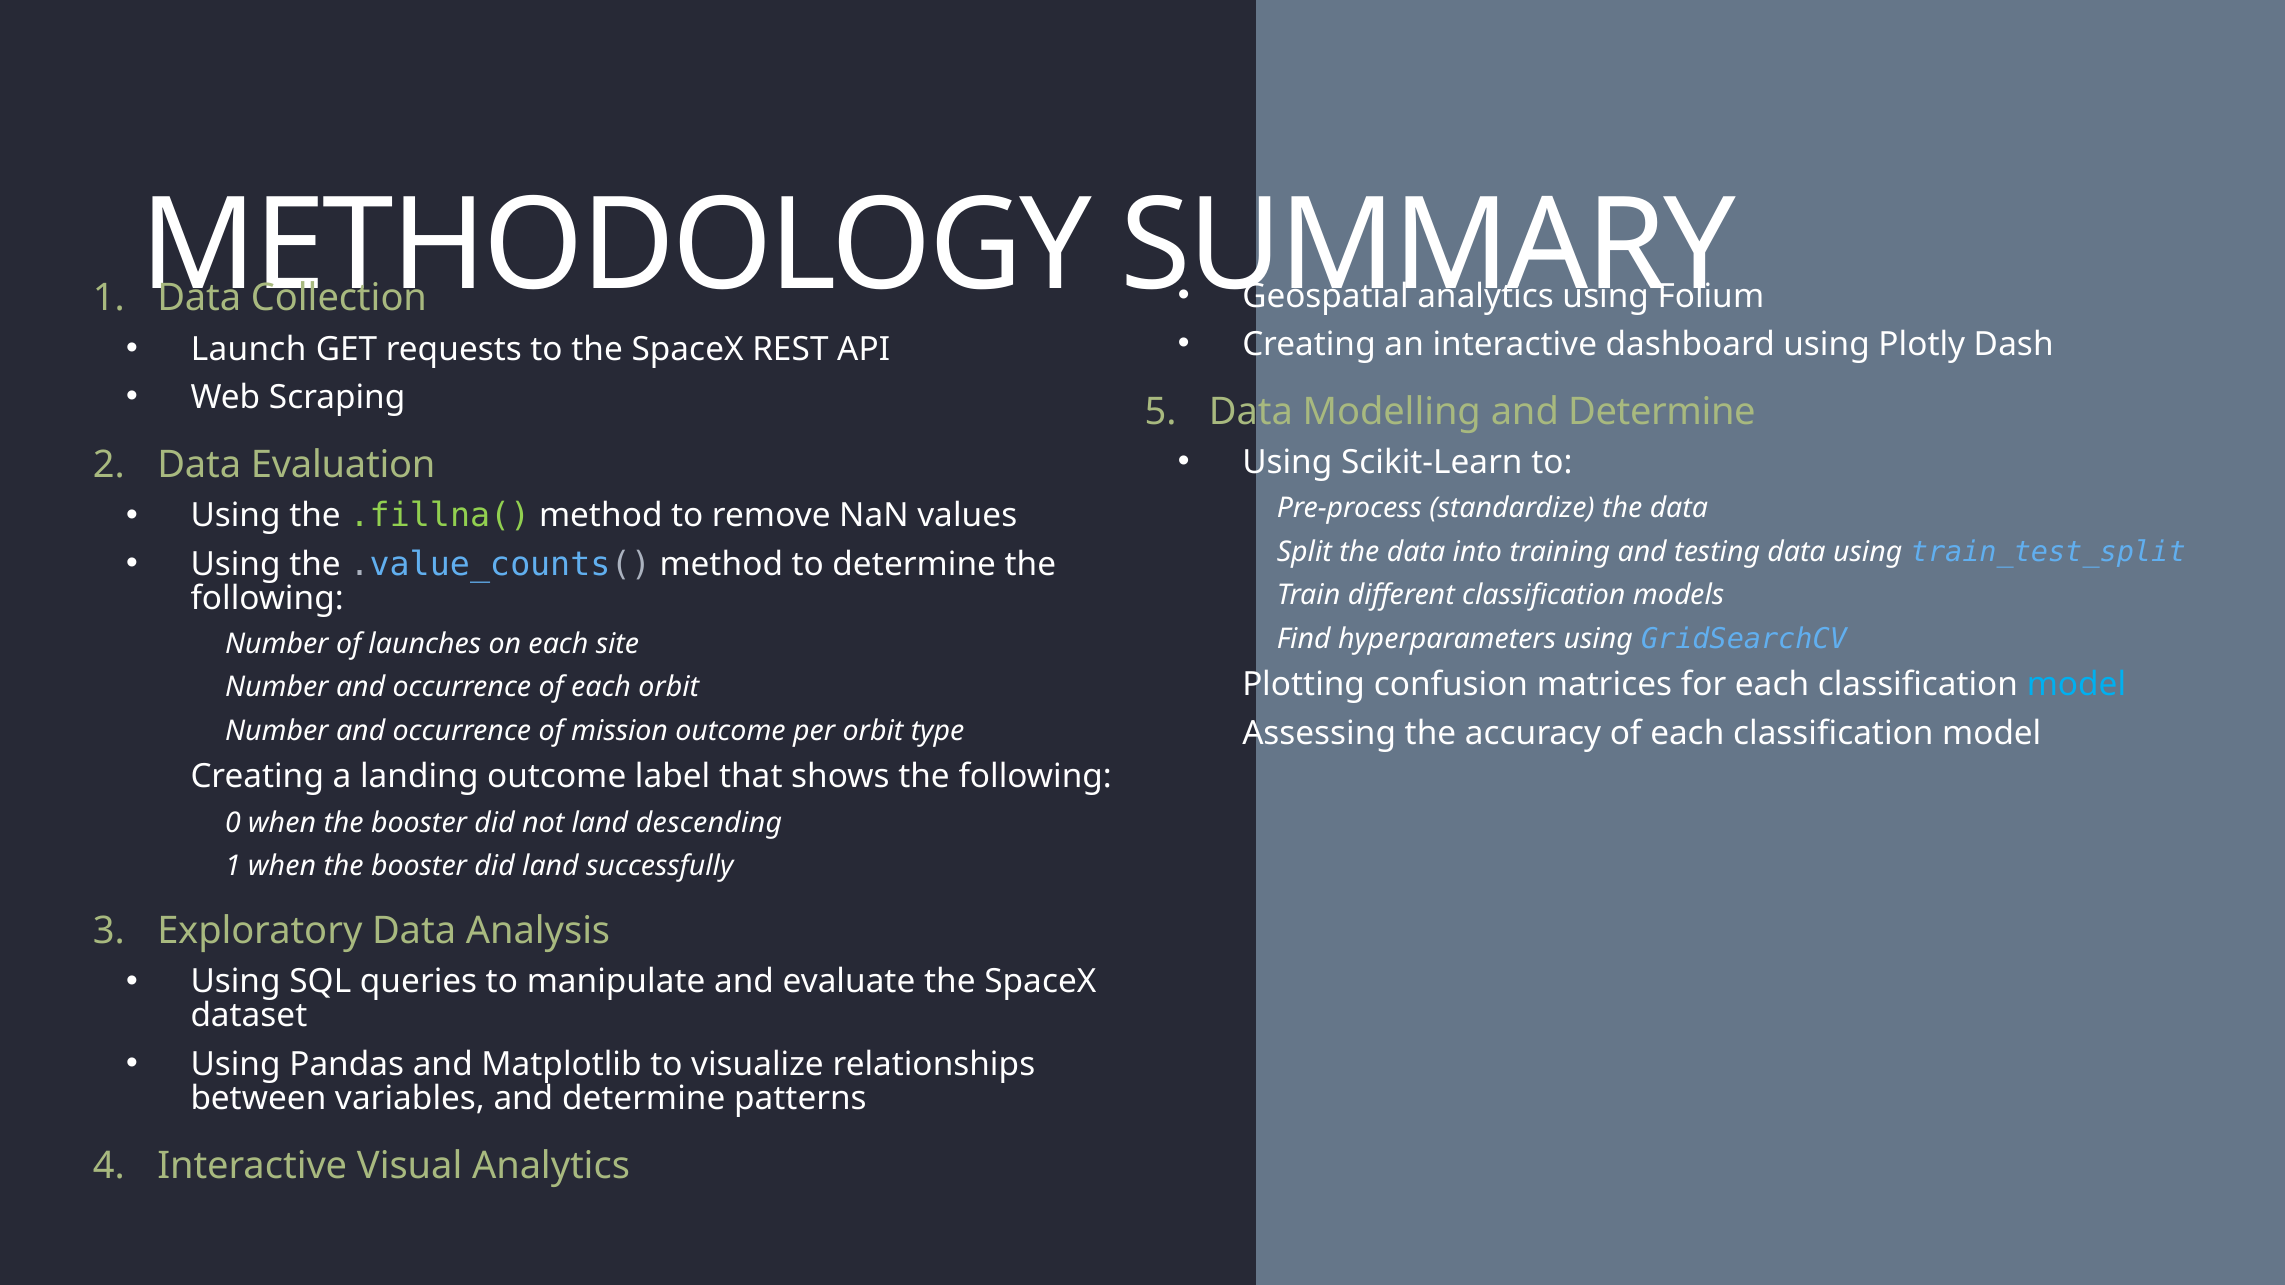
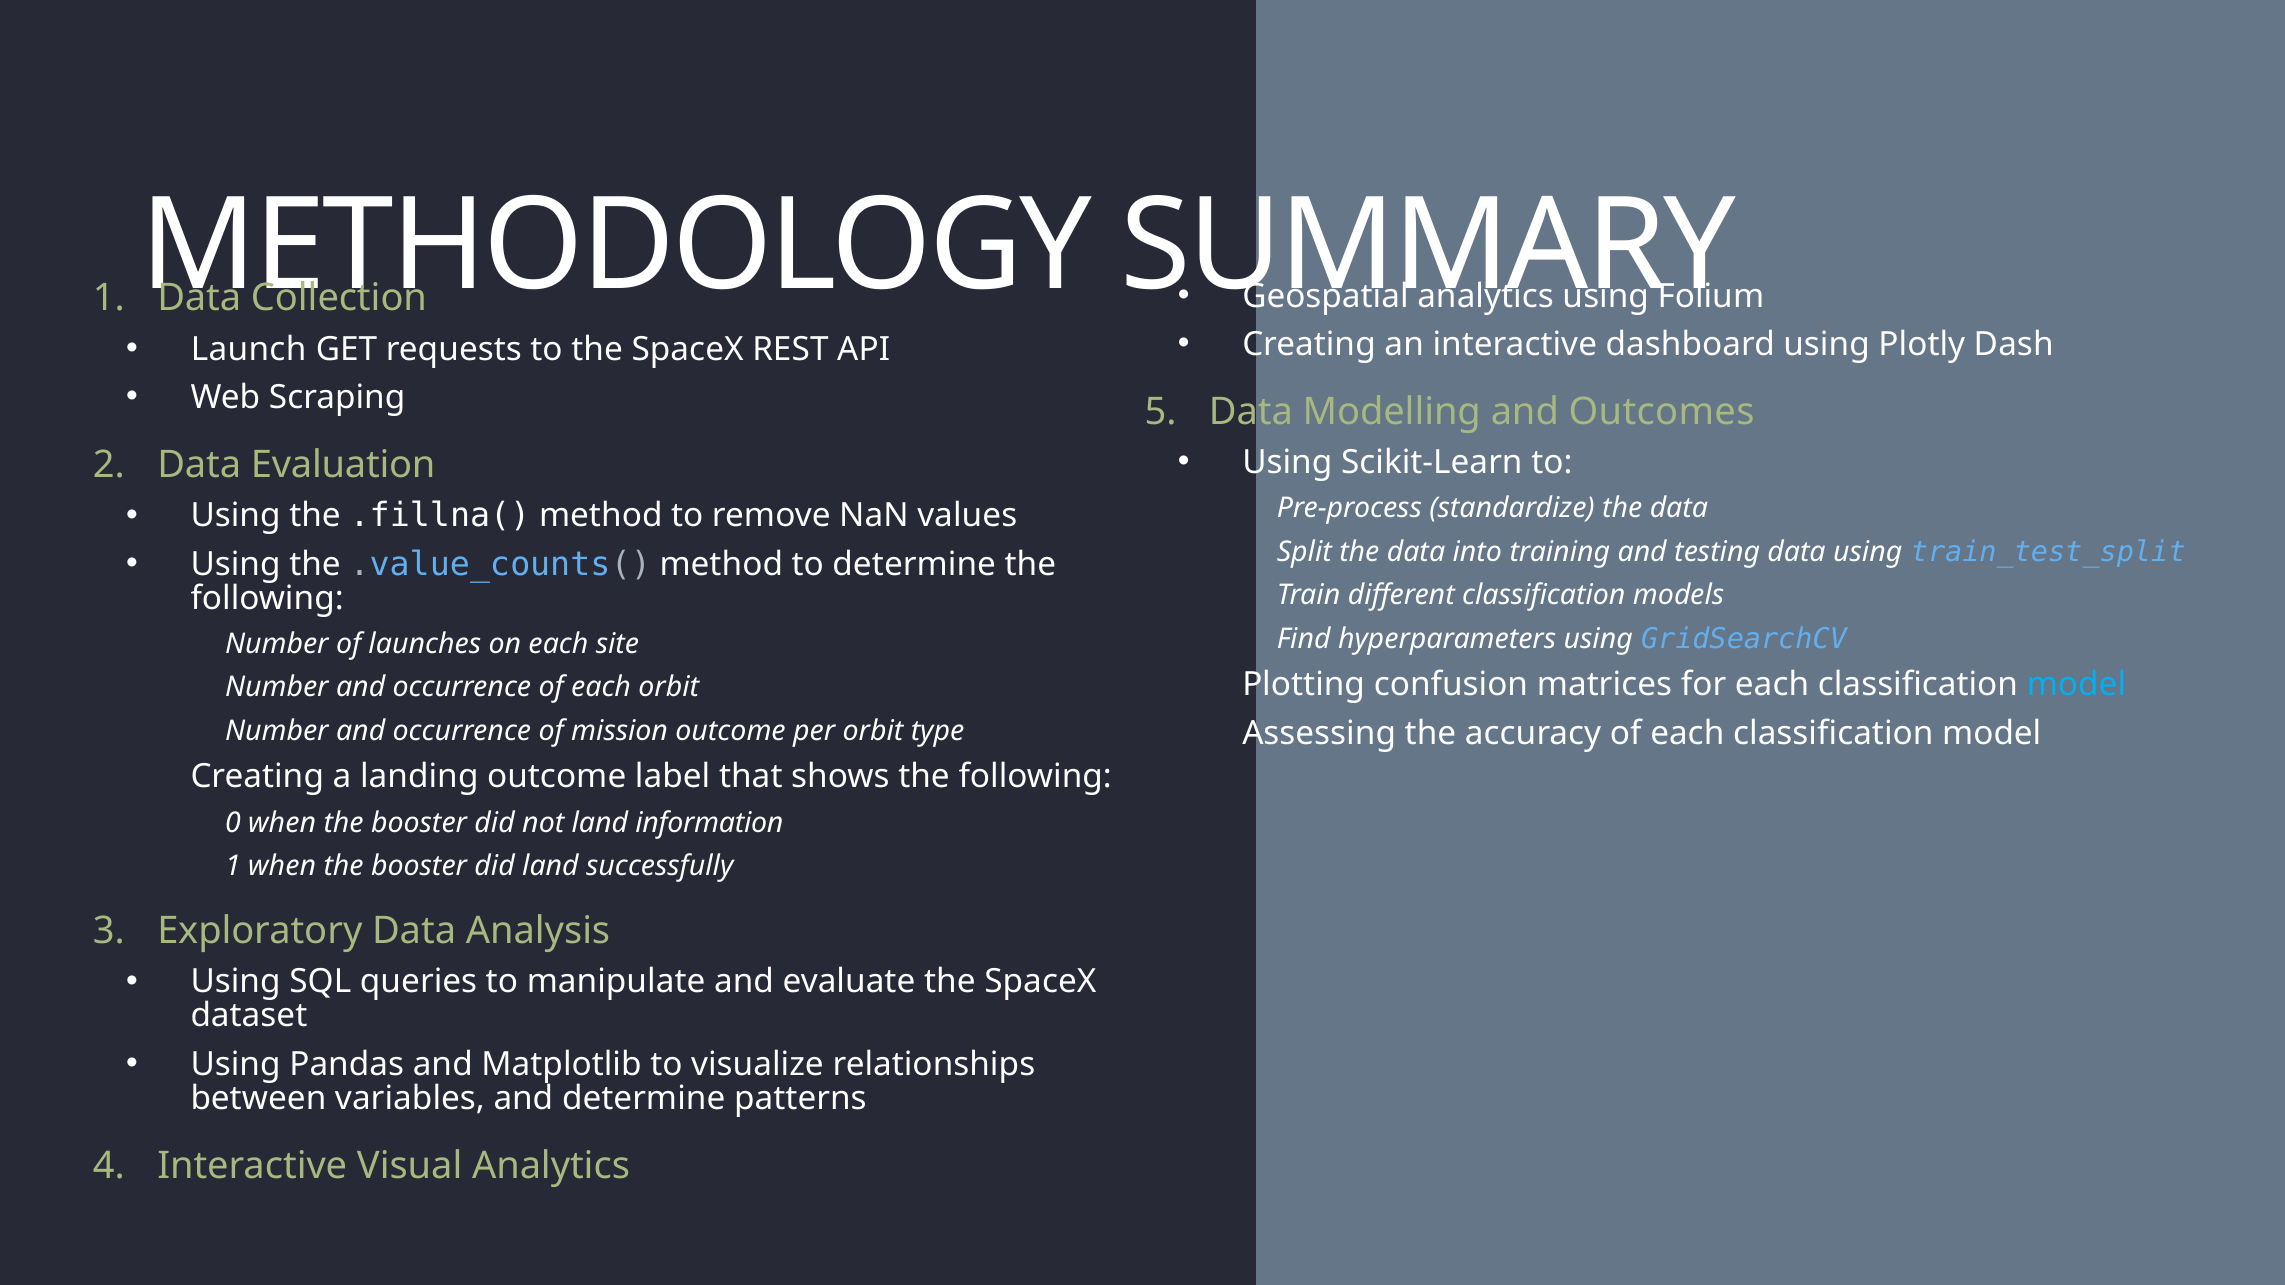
Modelling and Determine: Determine -> Outcomes (1662, 412)
.fillna( colour: light green -> white (440, 516)
descending: descending -> information (709, 823)
